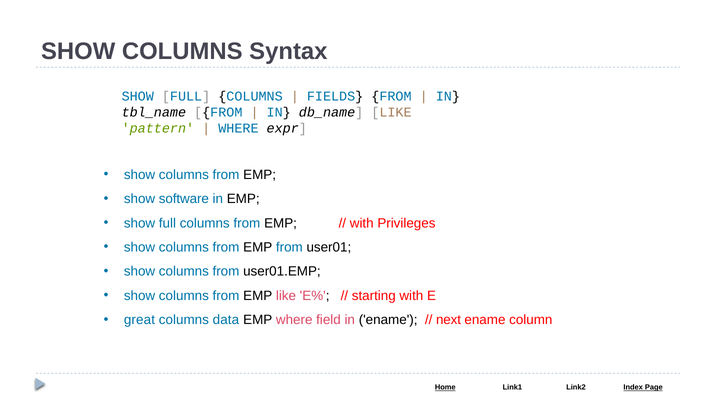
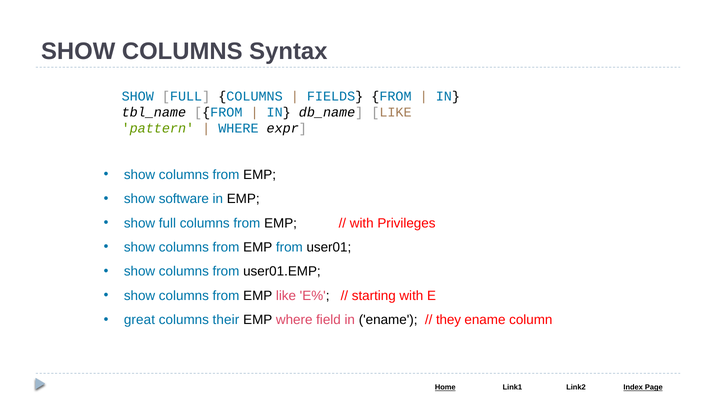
data: data -> their (226, 320)
next: next -> they (448, 320)
